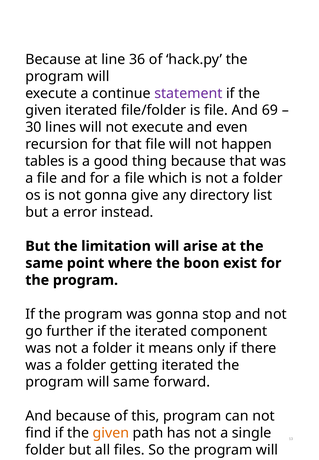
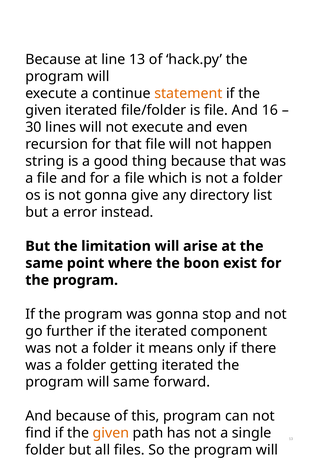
line 36: 36 -> 13 (137, 59)
statement colour: purple -> orange (188, 93)
And 69: 69 -> 16 (270, 111)
tables: tables -> string (45, 162)
